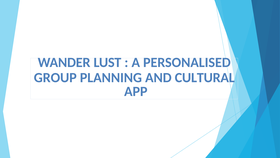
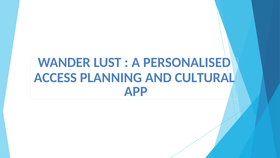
GROUP: GROUP -> ACCESS (55, 78)
